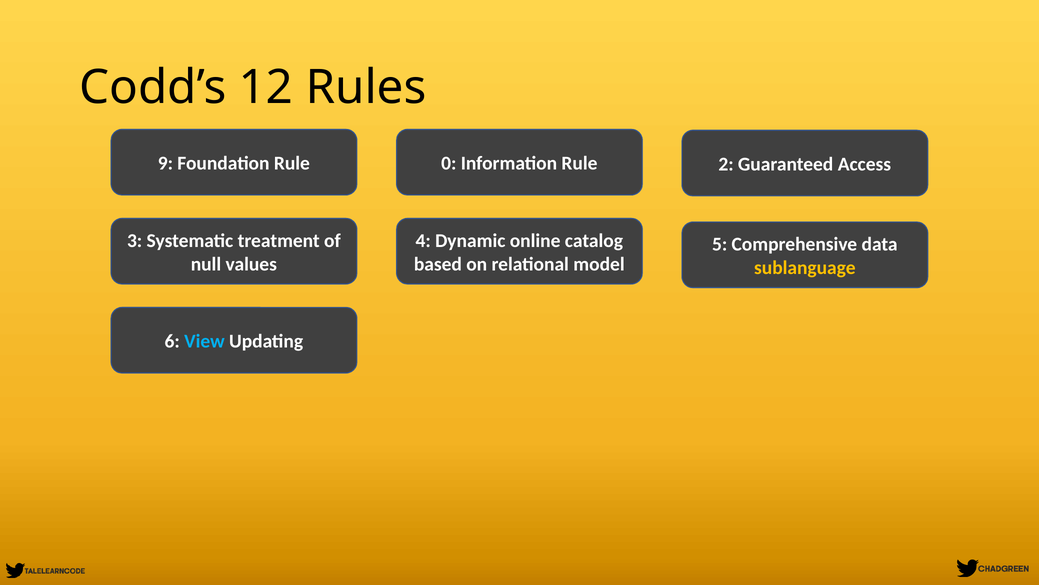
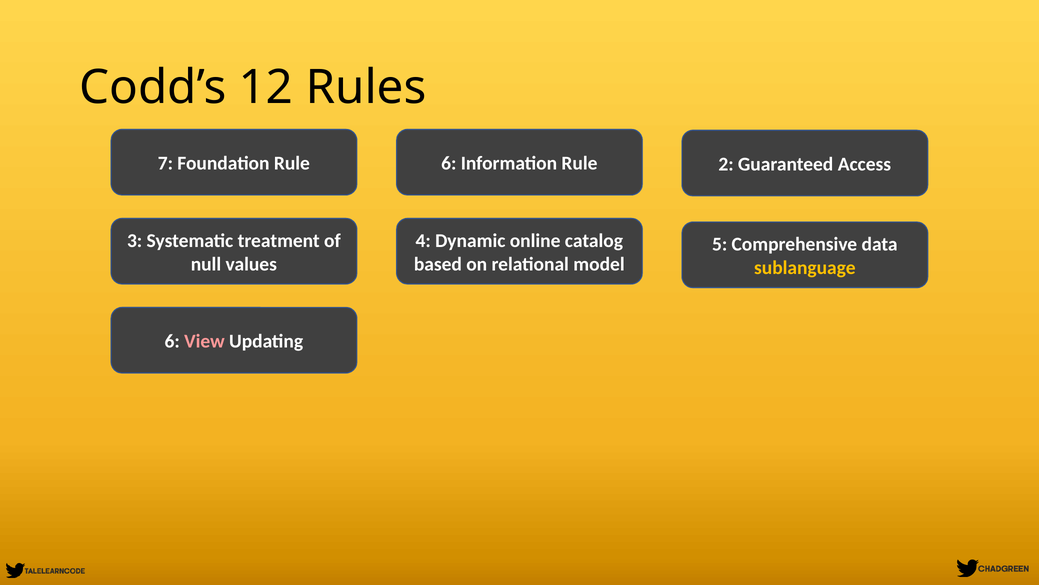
9: 9 -> 7 (165, 163)
Rule 0: 0 -> 6 (449, 163)
View colour: light blue -> pink (204, 341)
